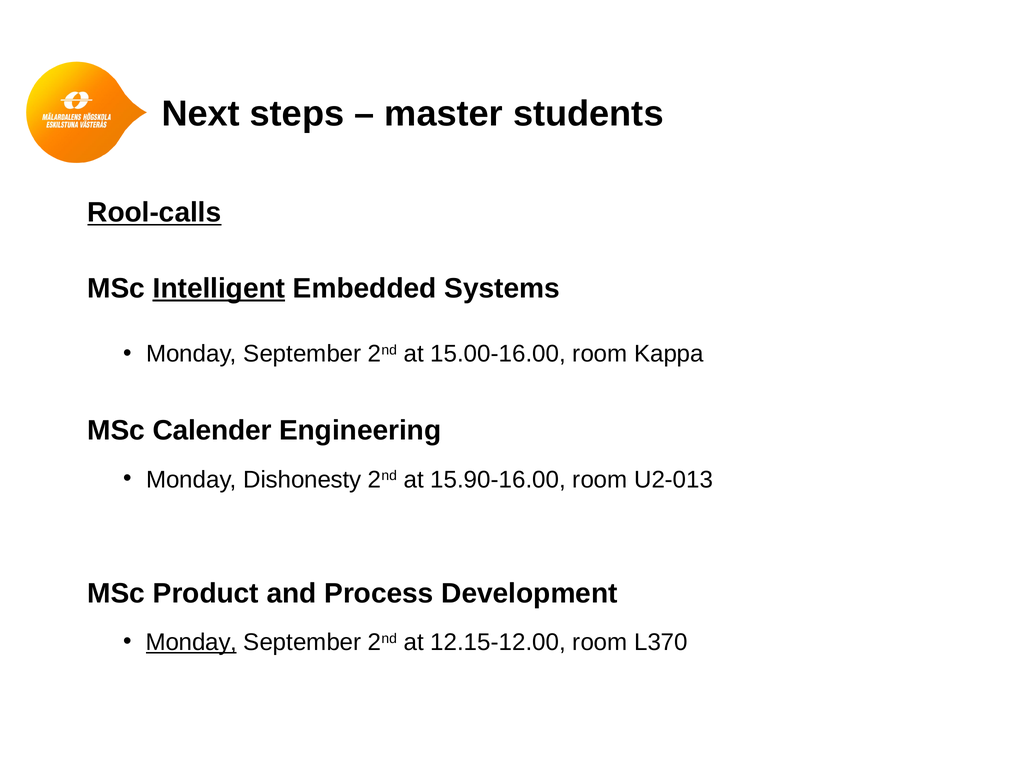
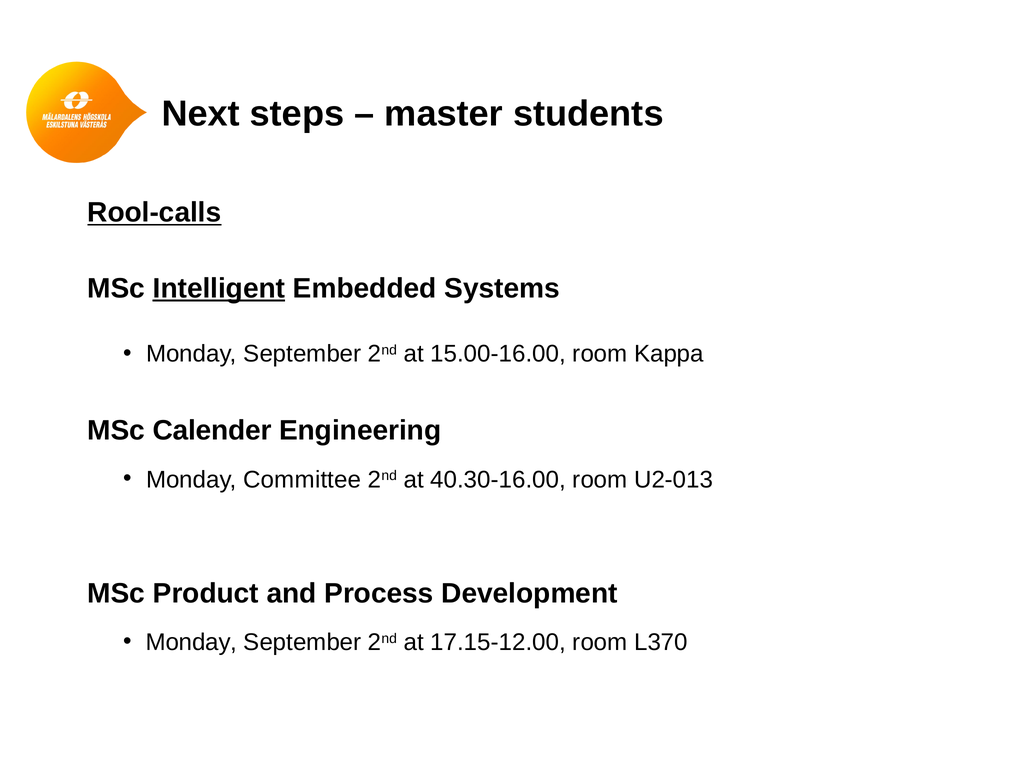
Dishonesty: Dishonesty -> Committee (302, 480)
15.90-16.00: 15.90-16.00 -> 40.30-16.00 (498, 480)
Monday underline: present -> none (191, 643)
12.15-12.00: 12.15-12.00 -> 17.15-12.00 (498, 643)
